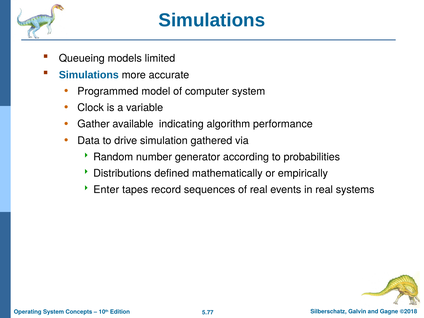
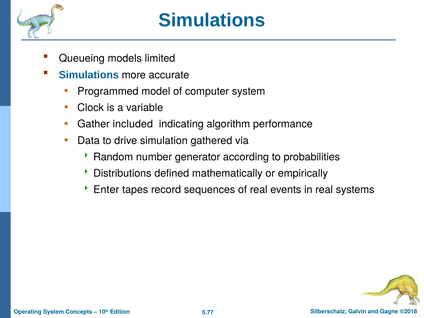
available: available -> included (133, 124)
